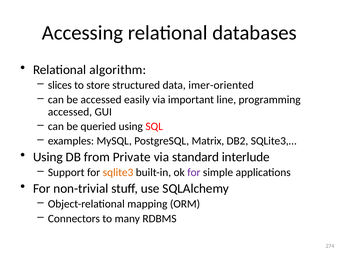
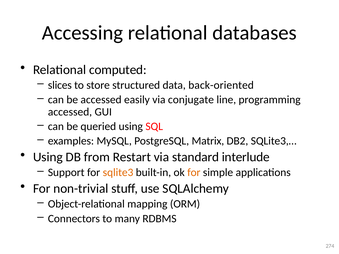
algorithm: algorithm -> computed (118, 70)
imer-oriented: imer-oriented -> back-oriented (221, 85)
important: important -> conjugate (191, 100)
Private: Private -> Restart (132, 157)
for colour: purple -> orange (194, 173)
